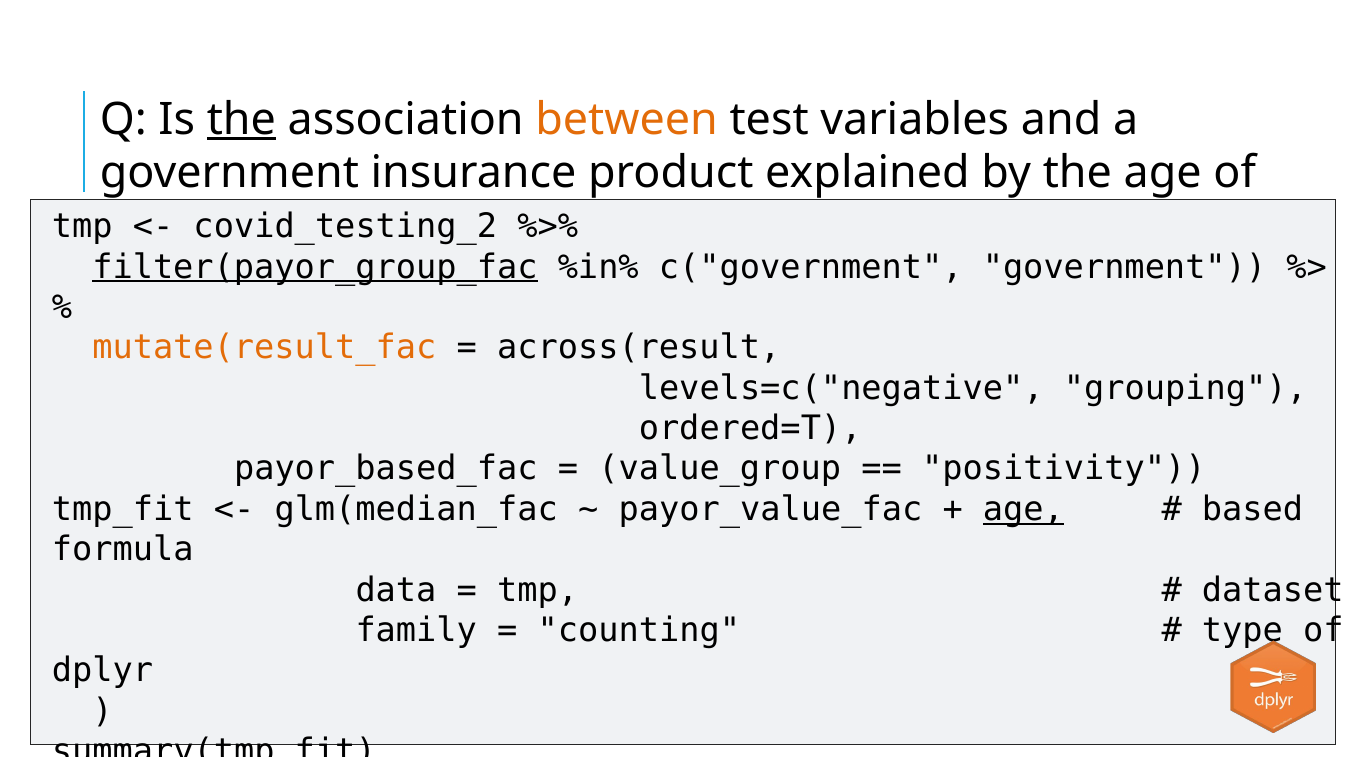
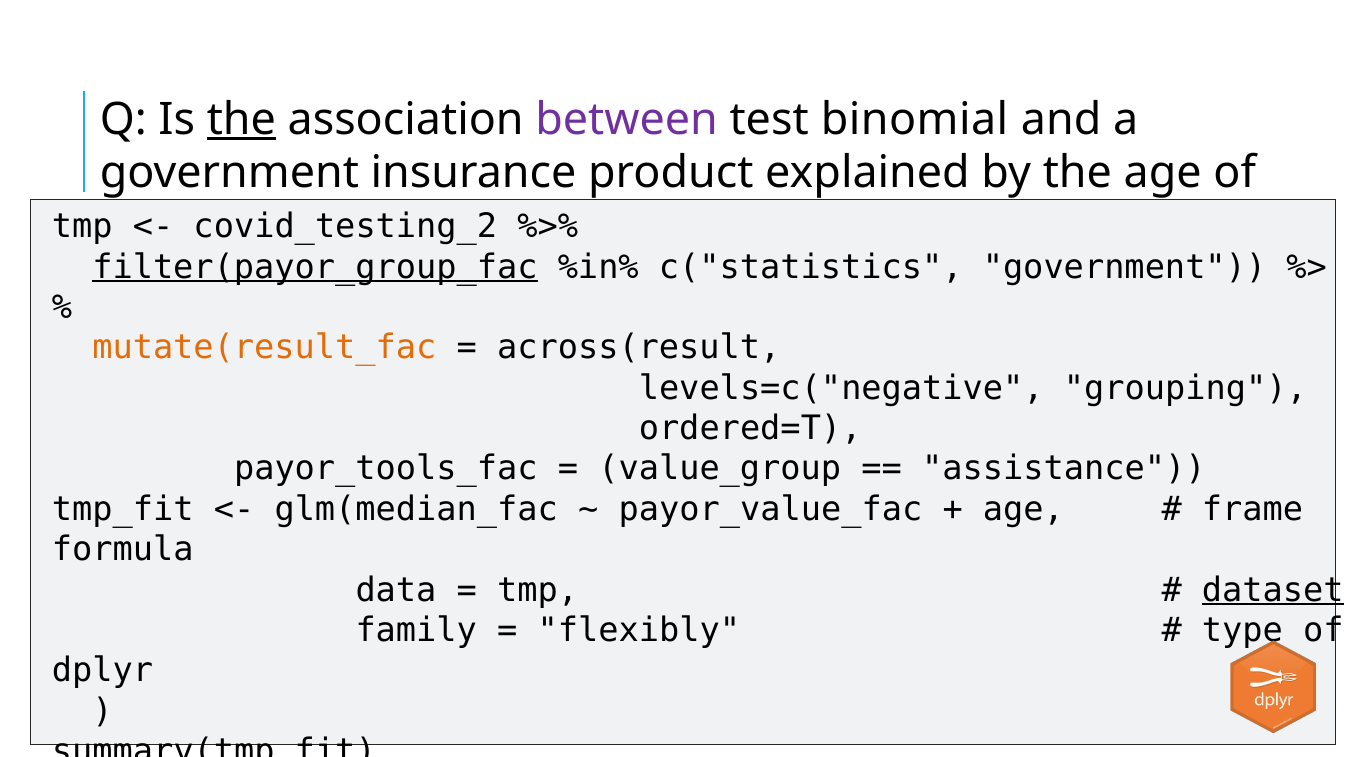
between colour: orange -> purple (627, 119)
variables: variables -> binomial (915, 119)
c("government: c("government -> c("statistics (811, 267)
payor_based_fac: payor_based_fac -> payor_tools_fac (386, 469)
positivity: positivity -> assistance (1064, 469)
age underline: present -> none (1023, 509)
based: based -> frame (1253, 509)
dataset underline: none -> present (1273, 590)
counting: counting -> flexibly (639, 630)
